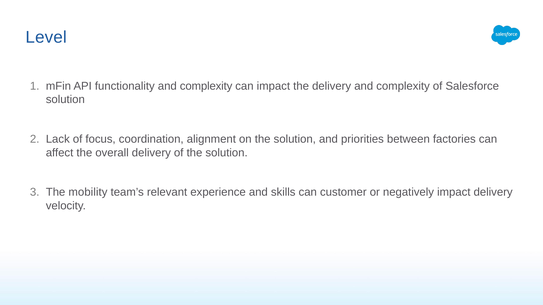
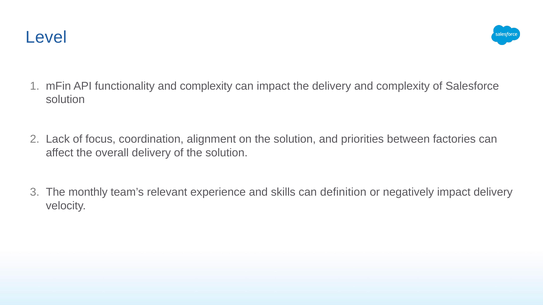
mobility: mobility -> monthly (88, 193)
customer: customer -> definition (343, 193)
